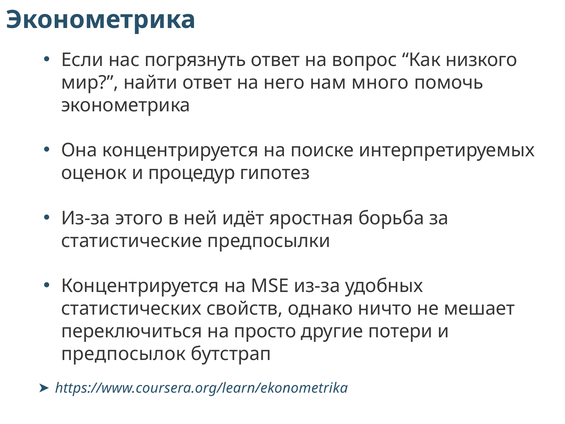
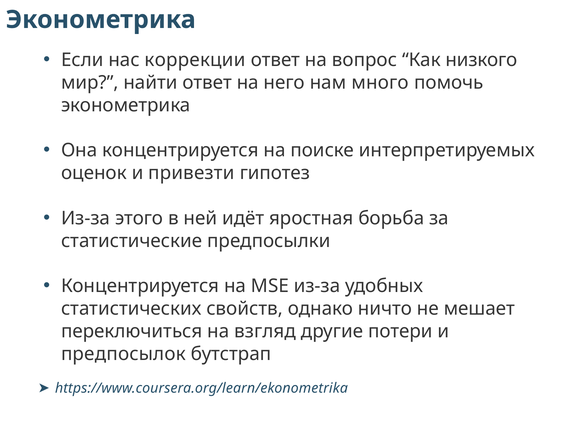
погрязнуть: погрязнуть -> коррекции (195, 60)
процедур: процедур -> привезти (191, 173)
просто: просто -> взгляд (265, 331)
